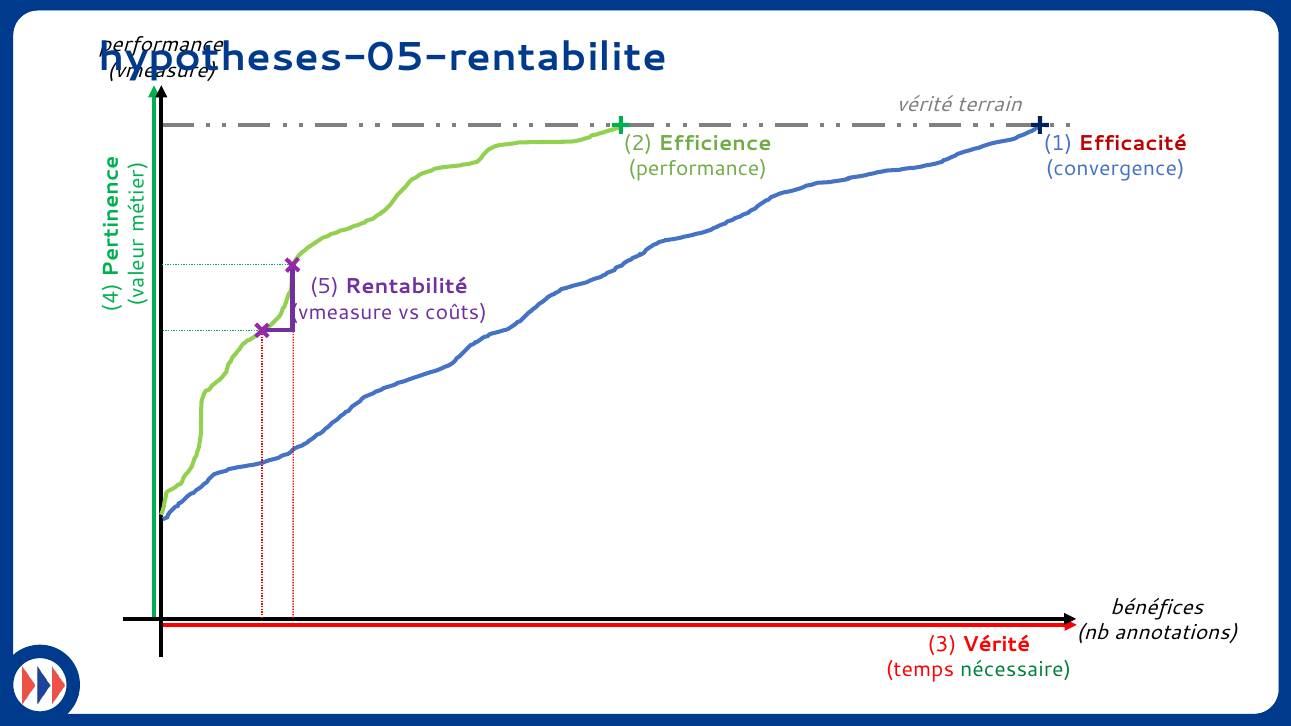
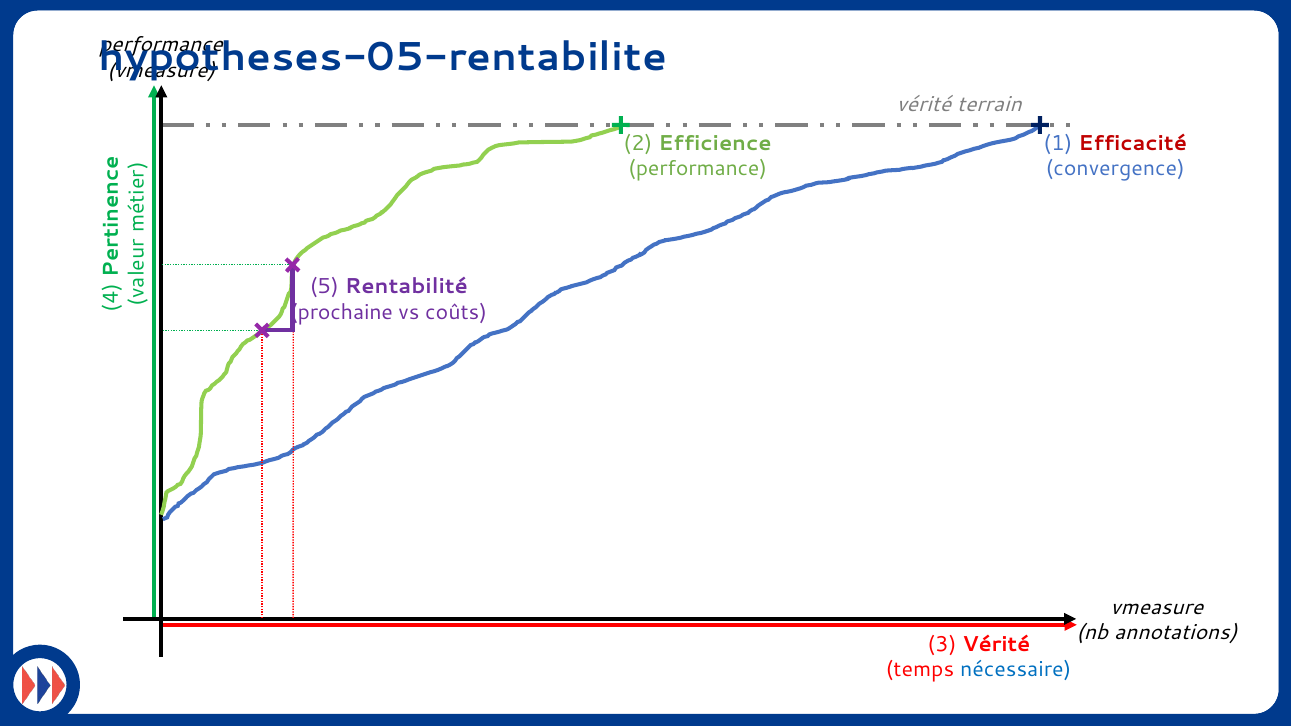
vmeasure: vmeasure -> prochaine (342, 313)
bénéfices: bénéfices -> vmeasure (1157, 607)
nécessaire colour: green -> blue (1016, 670)
